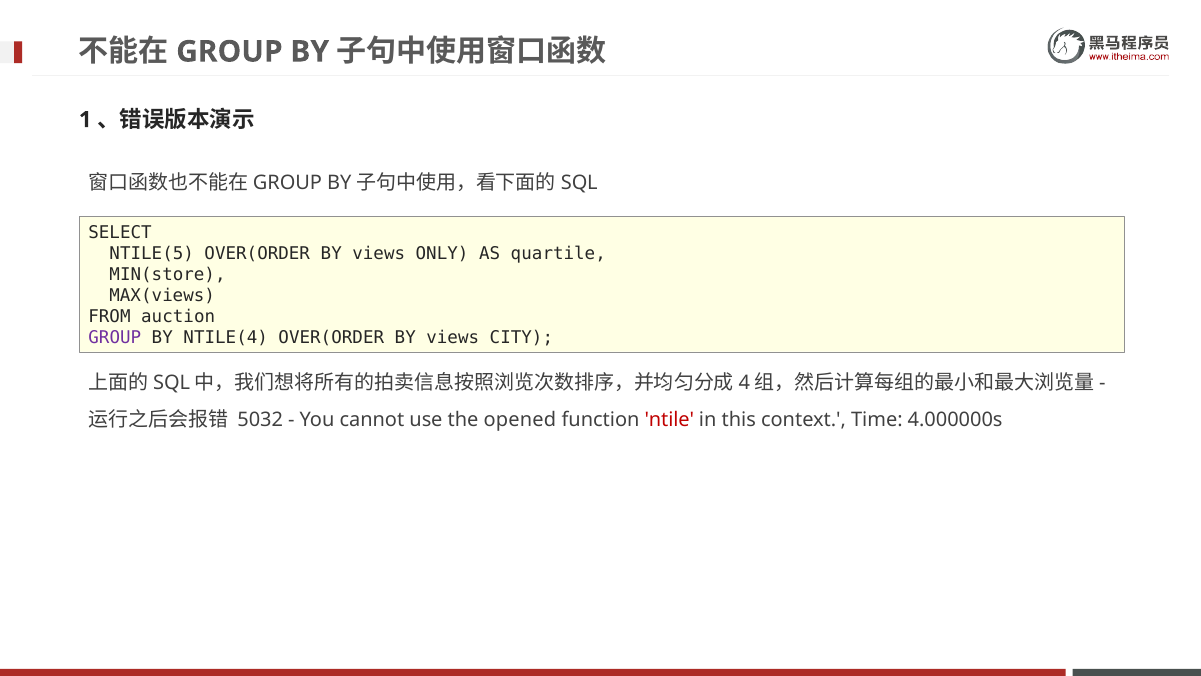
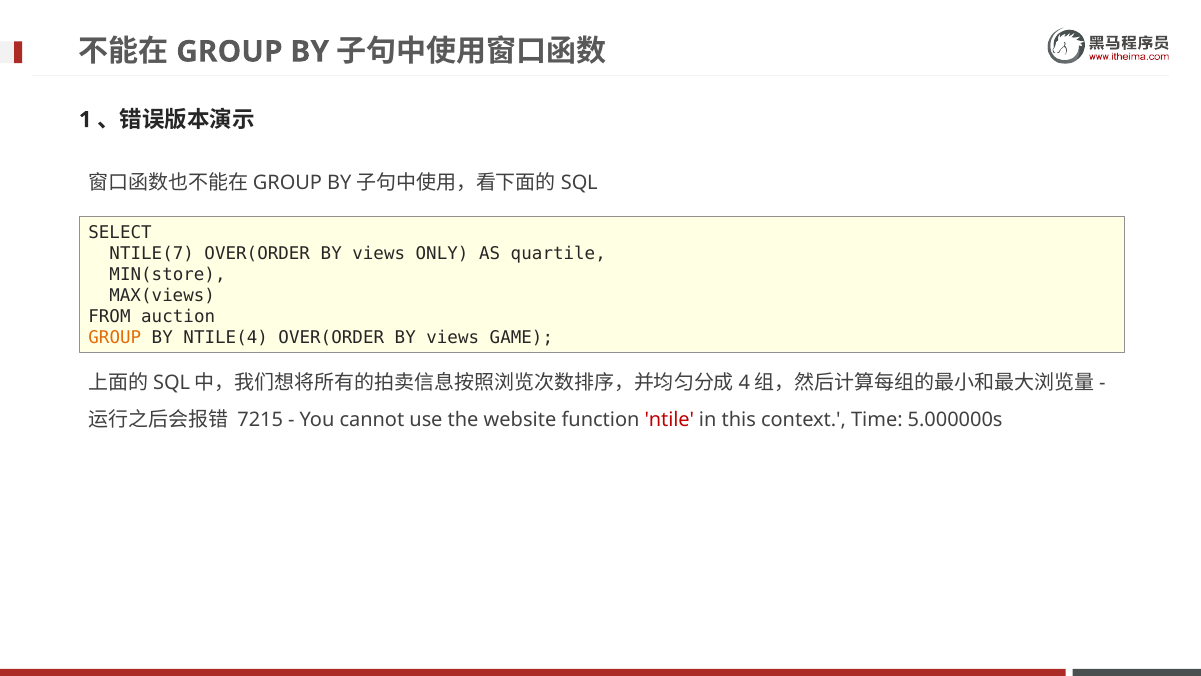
NTILE(5: NTILE(5 -> NTILE(7 (152, 254)
GROUP colour: purple -> orange (115, 338)
CITY: CITY -> GAME (521, 338)
5032: 5032 -> 7215 (260, 419)
opened: opened -> website (520, 419)
4.000000s: 4.000000s -> 5.000000s (955, 419)
